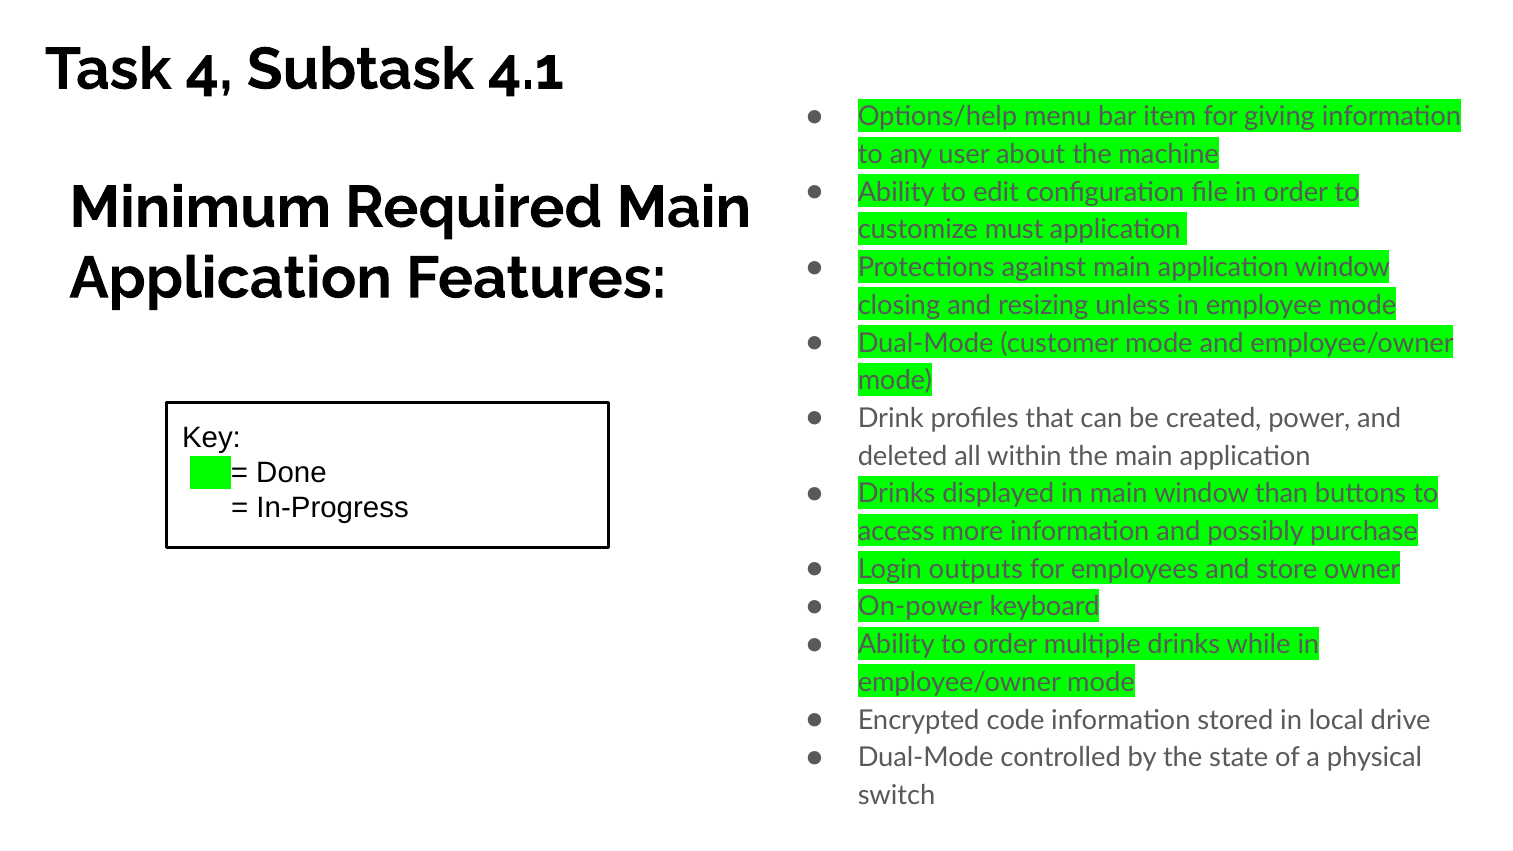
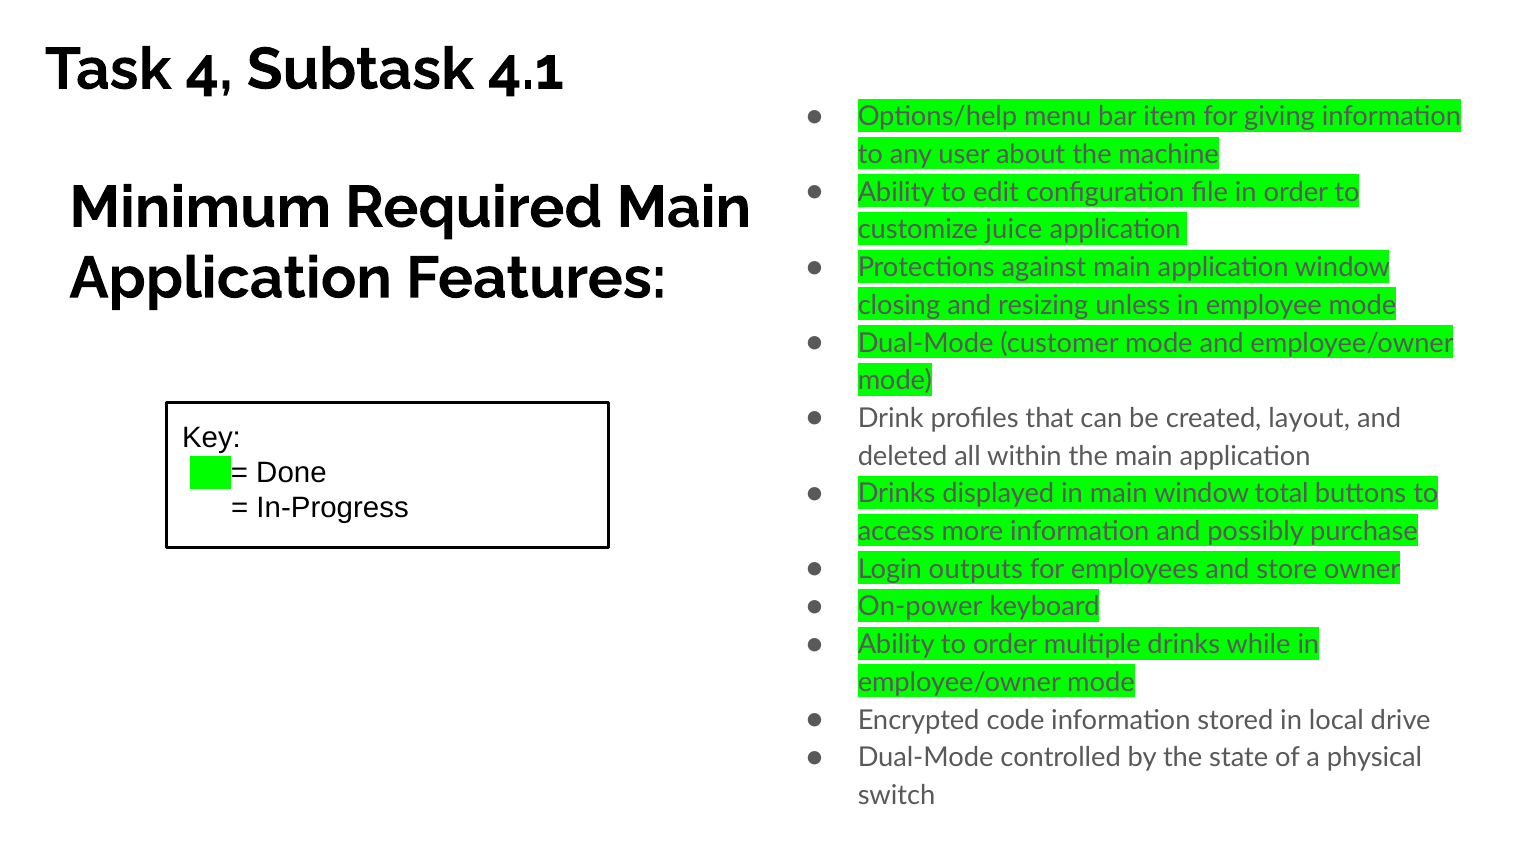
must: must -> juice (1014, 230)
power: power -> layout (1309, 418)
than: than -> total (1282, 494)
